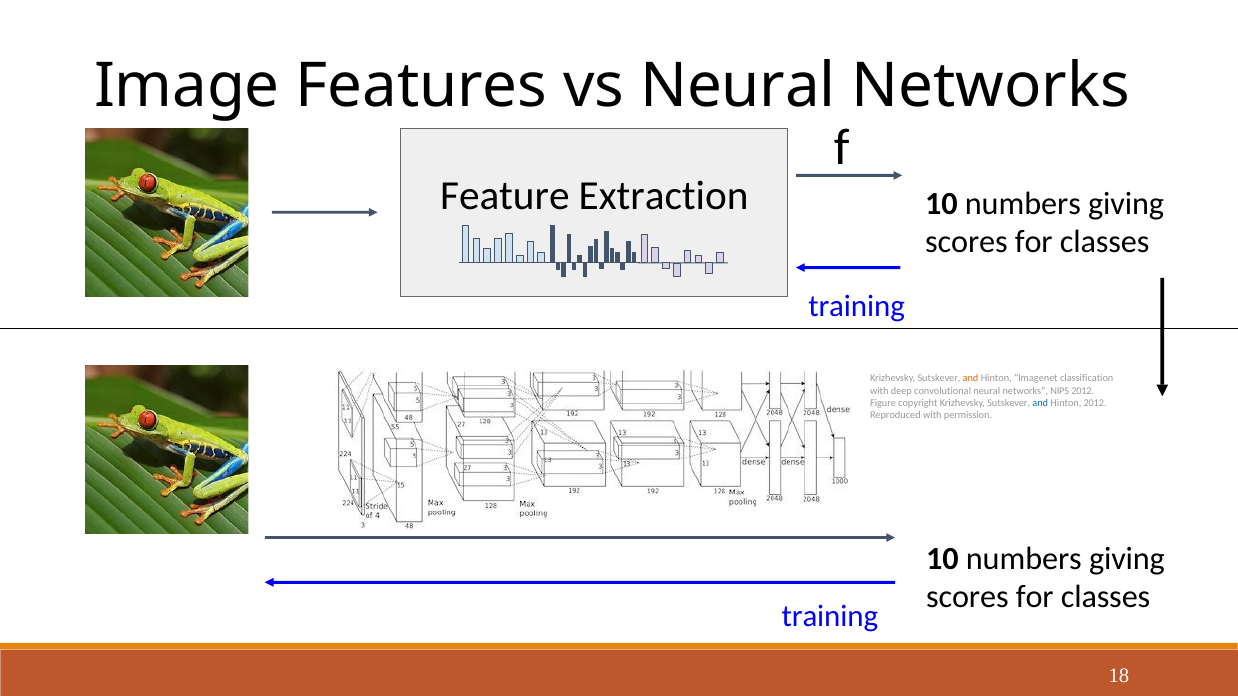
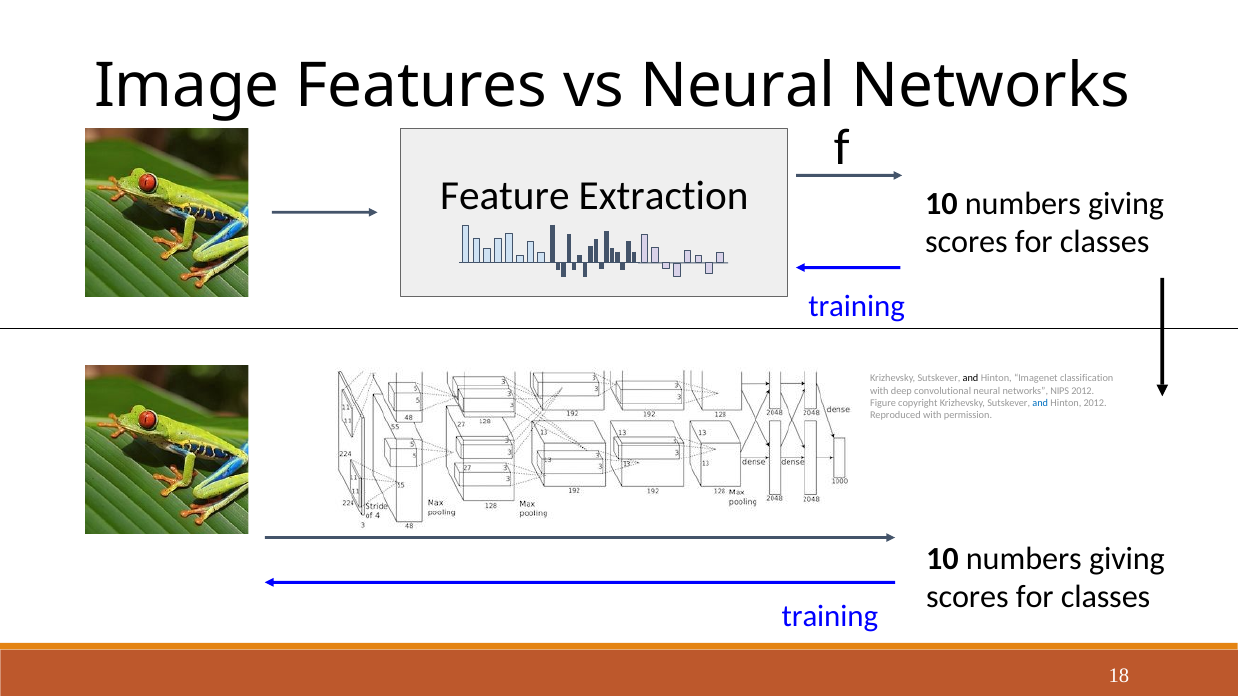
and colour: orange -> black (971, 378)
